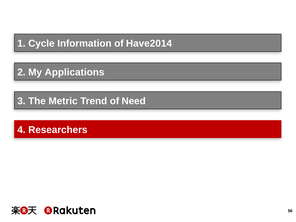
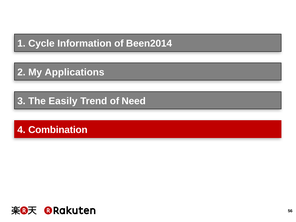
Have2014: Have2014 -> Been2014 (149, 43)
Metric: Metric -> Easily (63, 101)
Researchers: Researchers -> Combination (58, 130)
